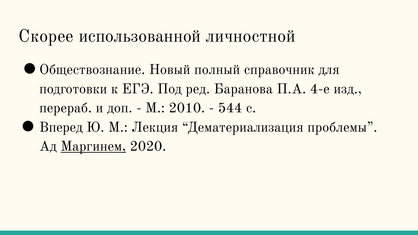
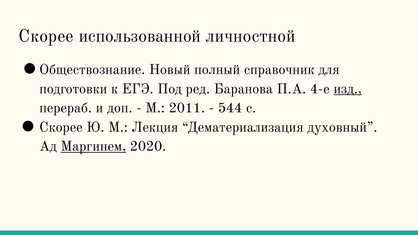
изд underline: none -> present (348, 89)
2010: 2010 -> 2011 (187, 108)
Вперед: Вперед -> Скорее (61, 127)
проблемы: проблемы -> духовный (342, 127)
